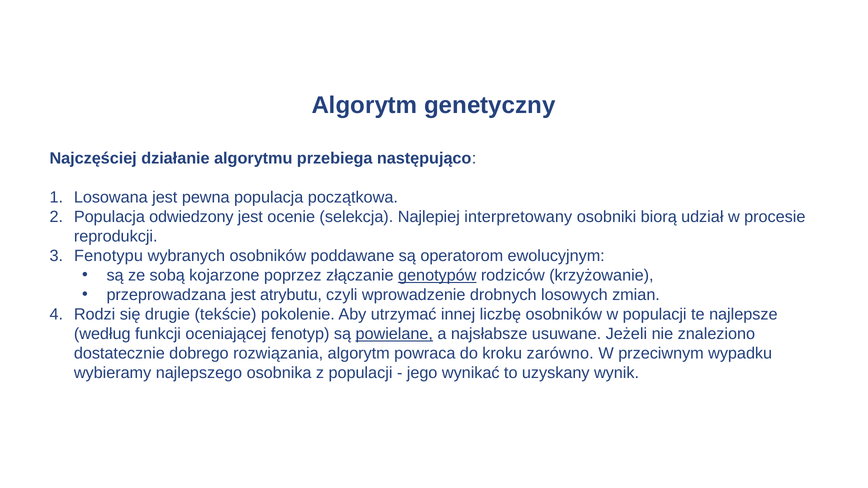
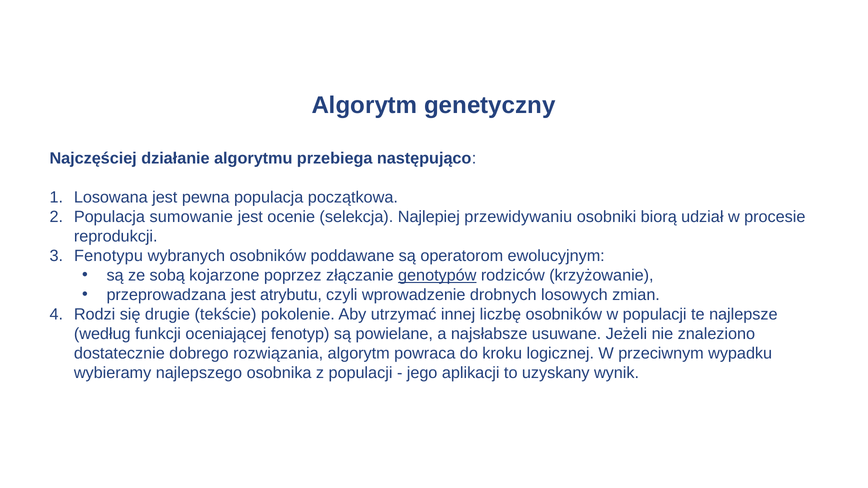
odwiedzony: odwiedzony -> sumowanie (191, 217)
interpretowany: interpretowany -> przewidywaniu (518, 217)
powielane underline: present -> none (394, 334)
zarówno: zarówno -> logicznej (560, 354)
wynikać: wynikać -> aplikacji (471, 373)
